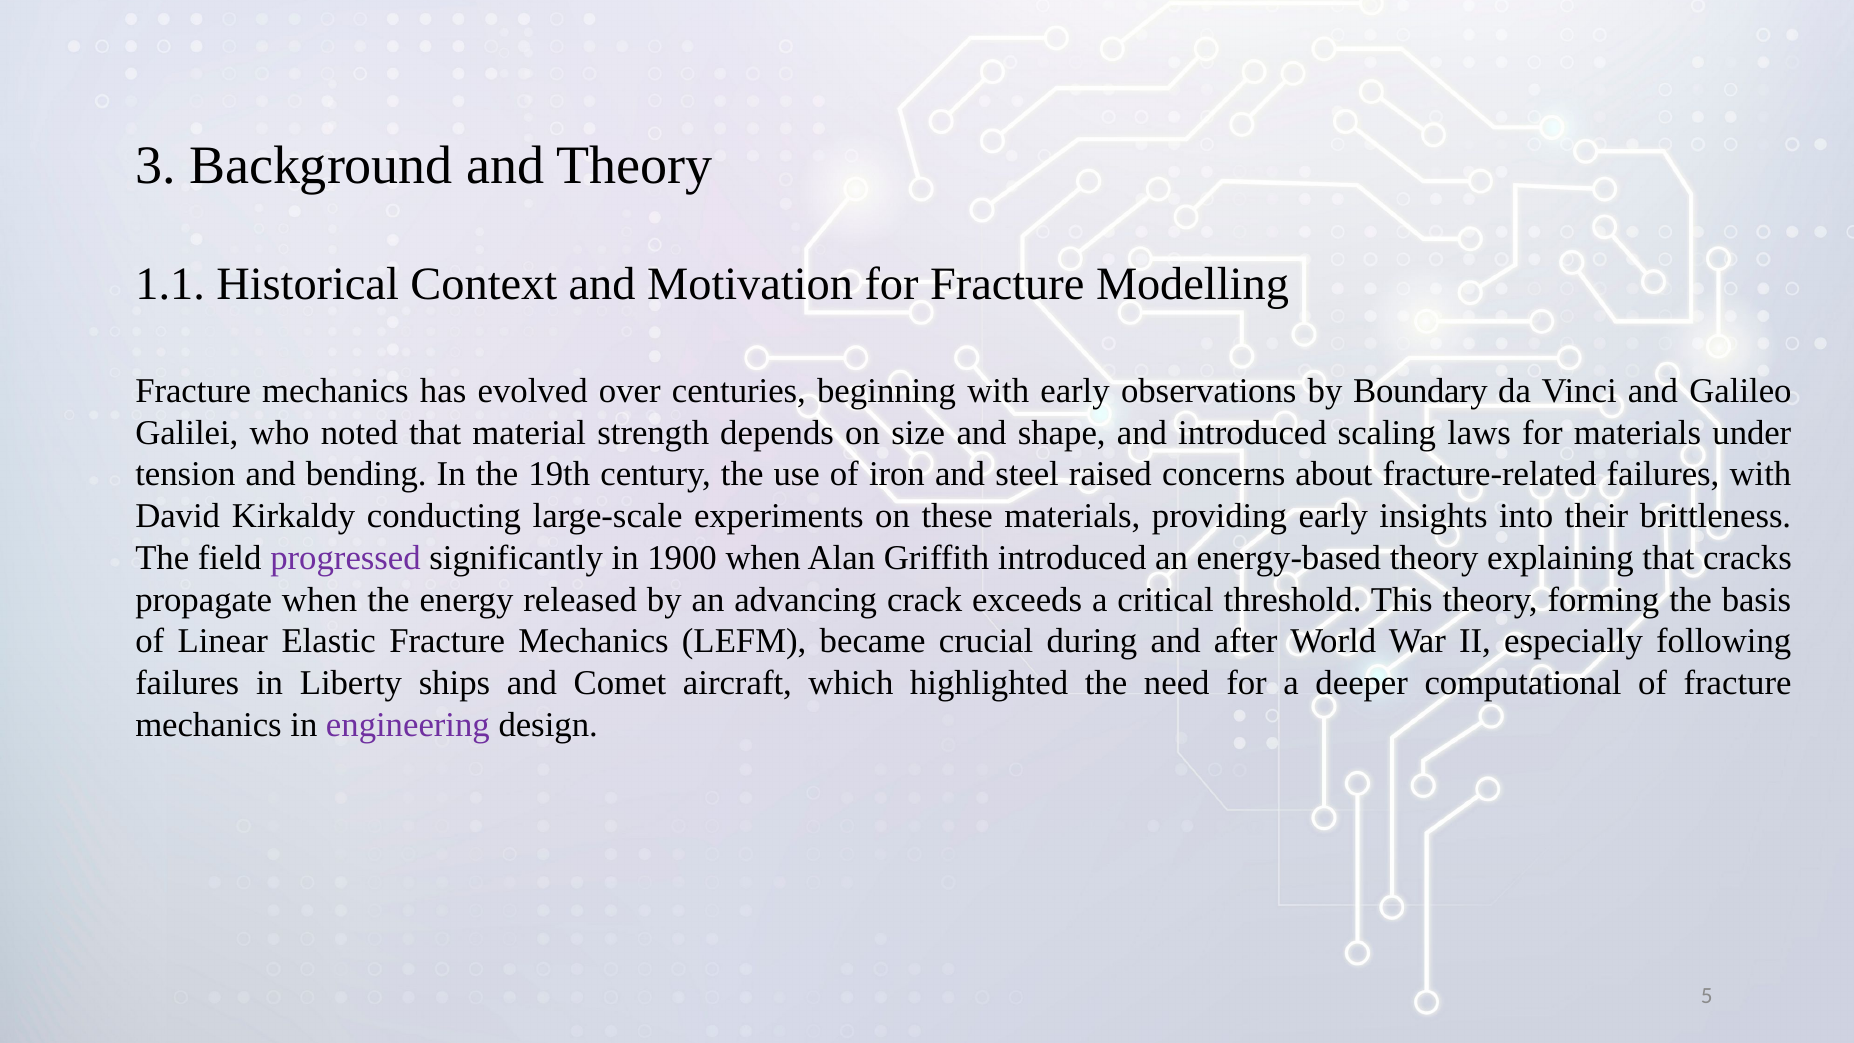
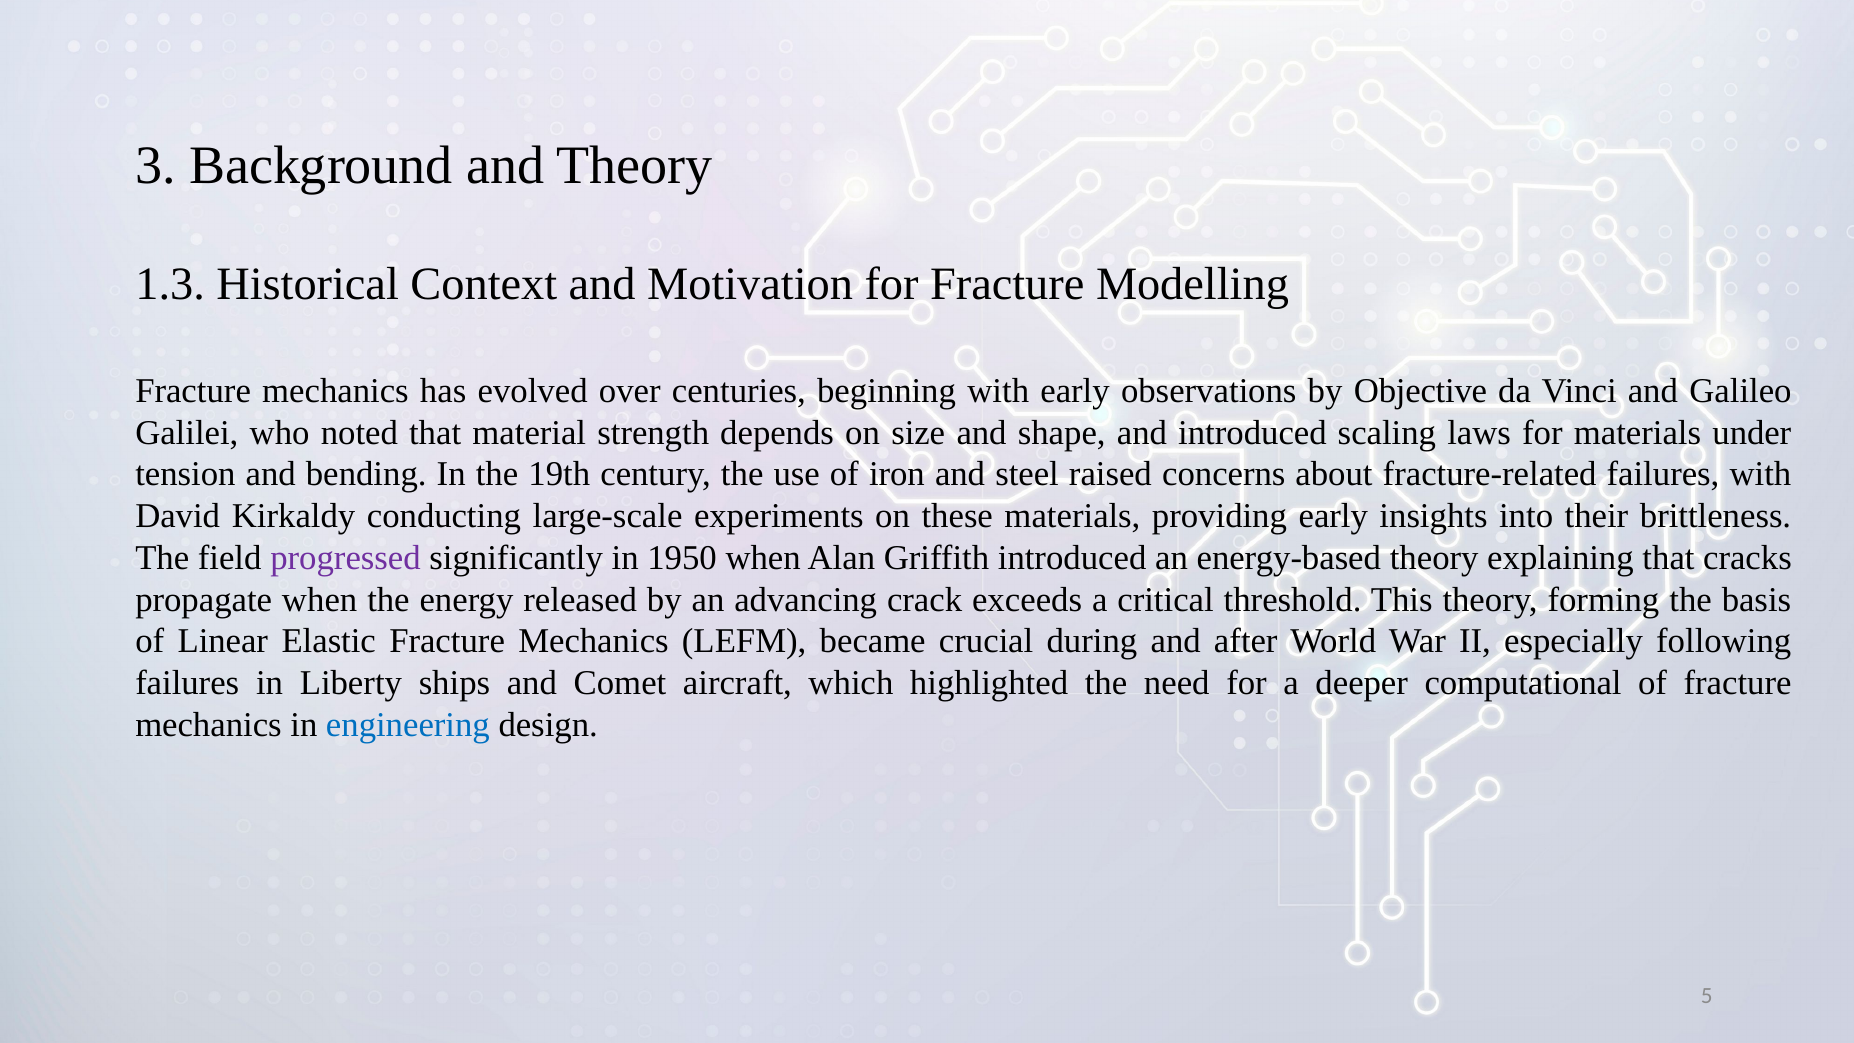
1.1: 1.1 -> 1.3 (170, 285)
Boundary: Boundary -> Objective (1420, 391)
1900: 1900 -> 1950 (682, 558)
engineering colour: purple -> blue (408, 725)
